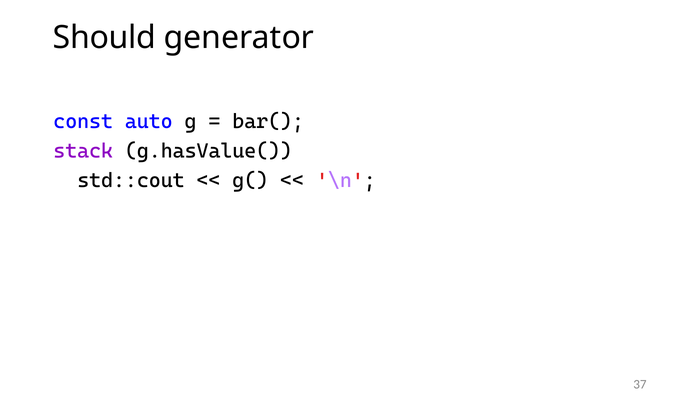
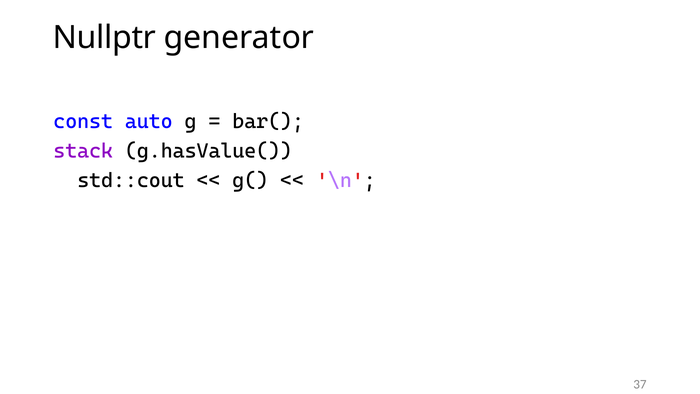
Should: Should -> Nullptr (104, 38)
